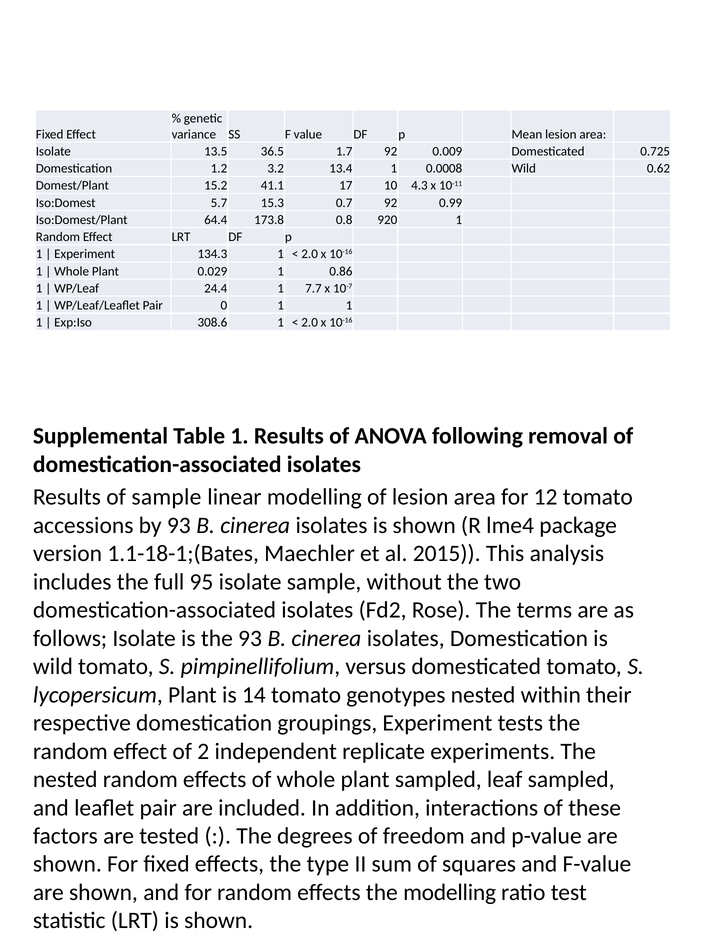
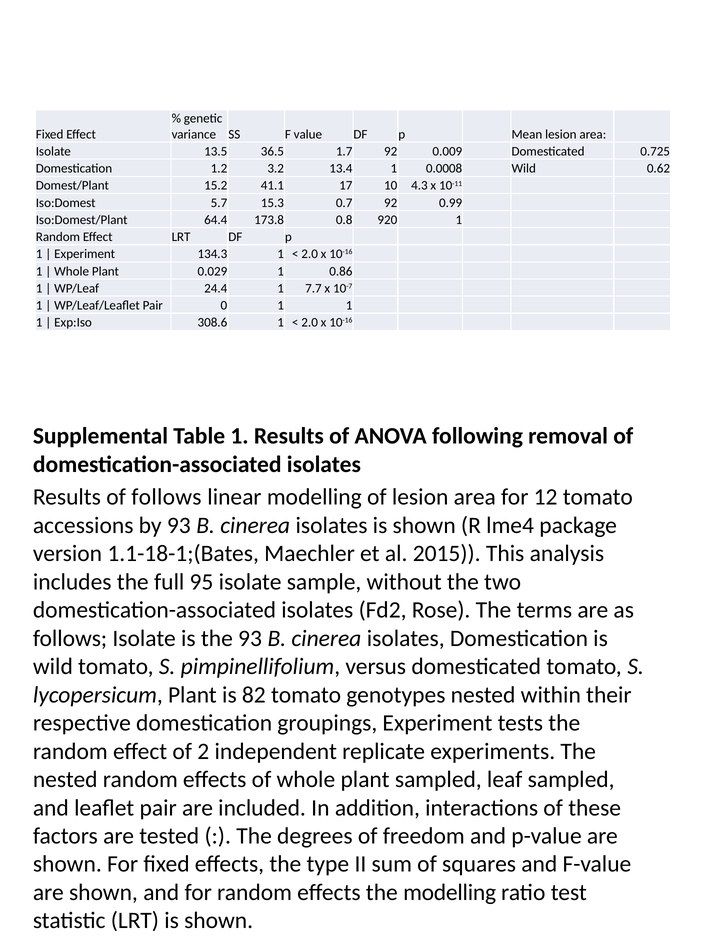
of sample: sample -> follows (166, 497)
14: 14 -> 82 (254, 695)
